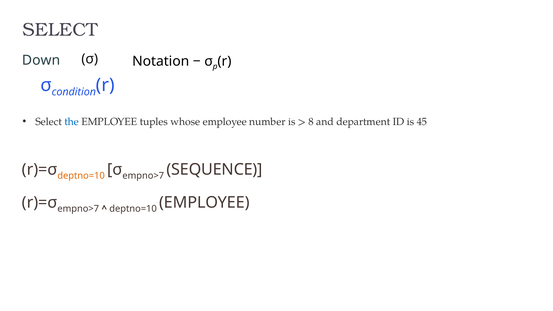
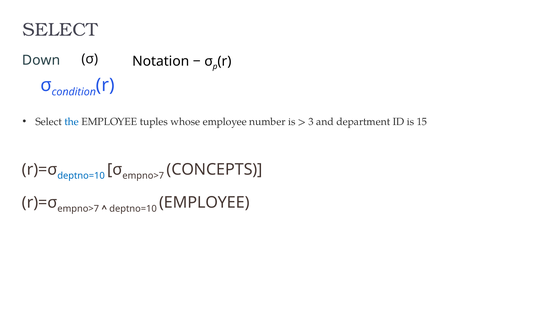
8: 8 -> 3 (311, 122)
45: 45 -> 15 (422, 122)
deptno=10 colour: orange -> blue (81, 176)
SEQUENCE: SEQUENCE -> CONCEPTS (215, 169)
